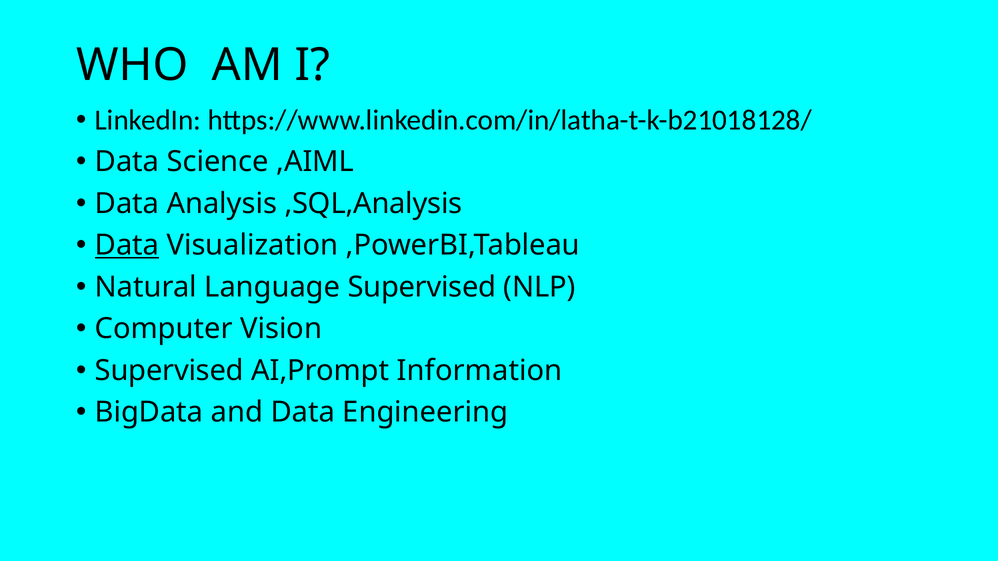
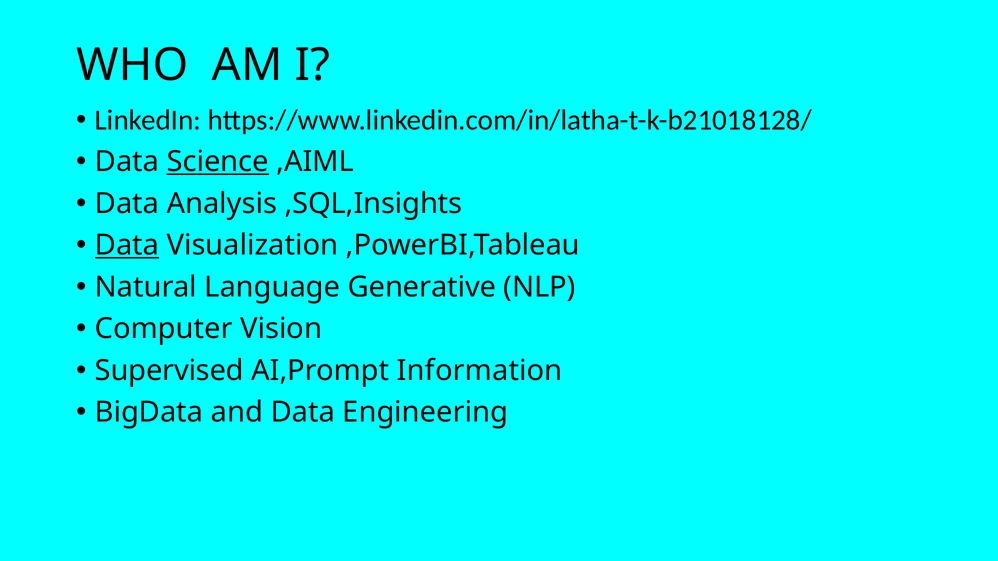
Science underline: none -> present (218, 162)
,SQL,Analysis: ,SQL,Analysis -> ,SQL,Insights (373, 204)
Language Supervised: Supervised -> Generative (422, 287)
